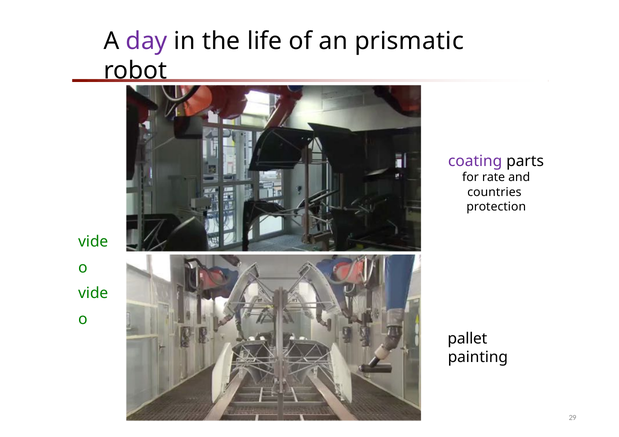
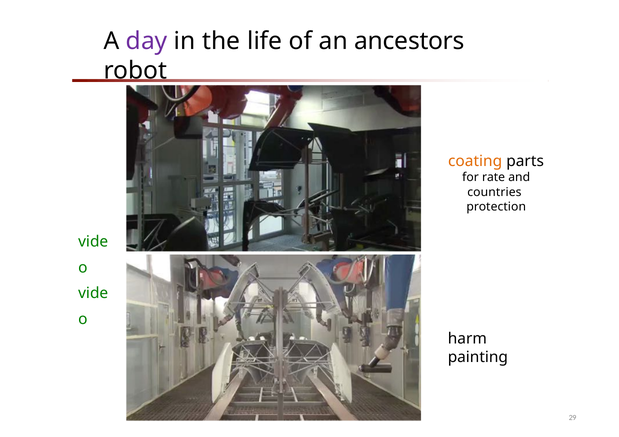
prismatic: prismatic -> ancestors (409, 41)
coating colour: purple -> orange (475, 161)
pallet: pallet -> harm (467, 339)
